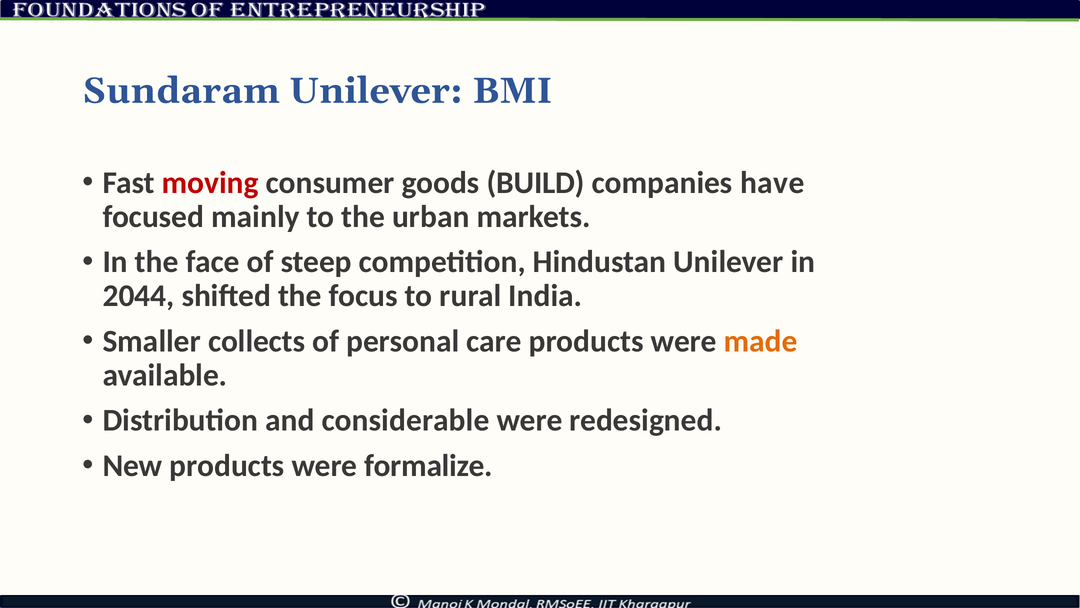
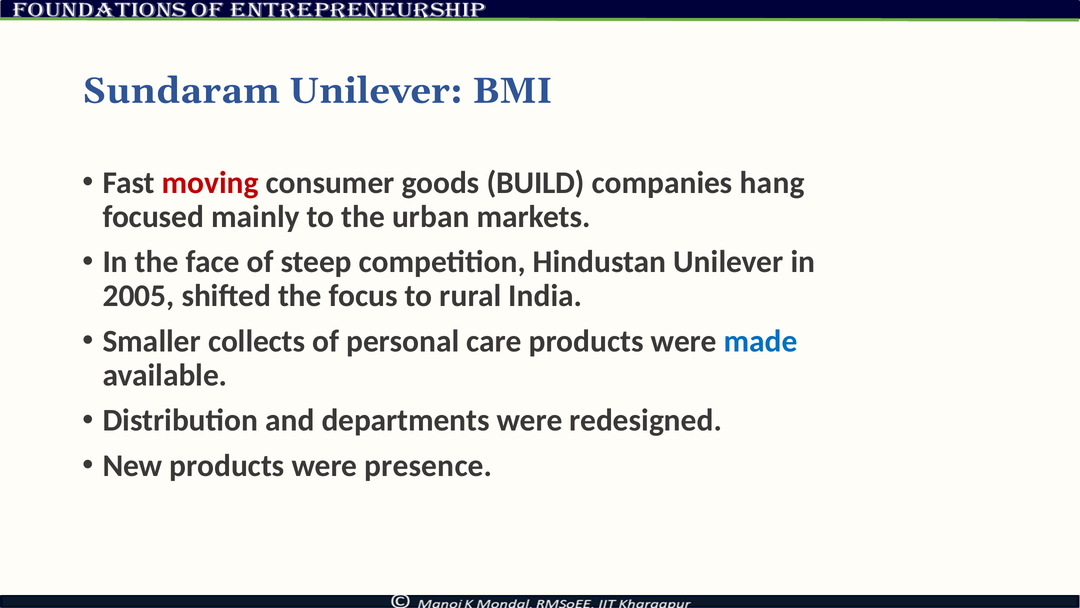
have: have -> hang (772, 183)
2044: 2044 -> 2005 (138, 296)
made colour: orange -> blue (761, 341)
considerable: considerable -> departments (406, 420)
formalize: formalize -> presence (428, 465)
